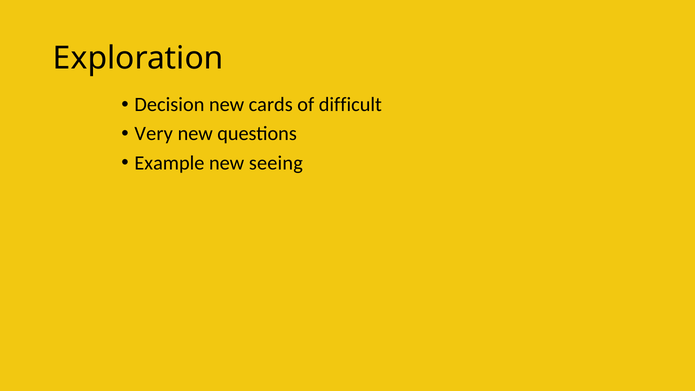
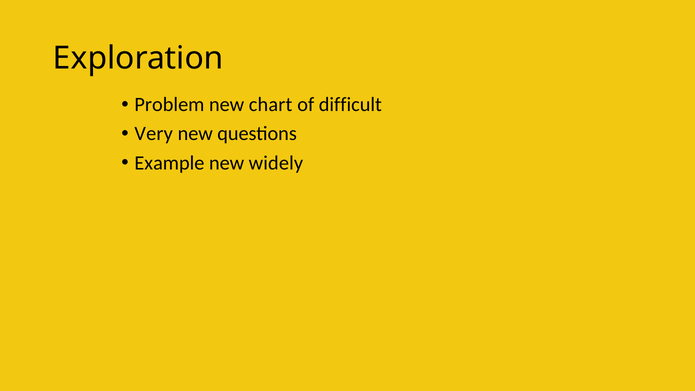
Decision: Decision -> Problem (169, 105)
cards: cards -> chart (271, 105)
seeing: seeing -> widely (276, 163)
